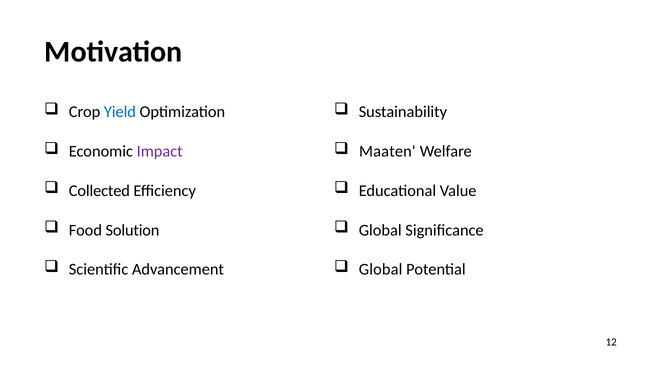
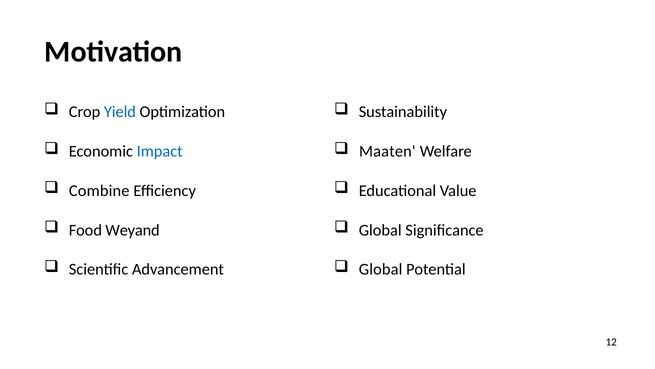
Impact colour: purple -> blue (160, 151)
Collected: Collected -> Combine (99, 190)
Solution: Solution -> Weyand (133, 230)
